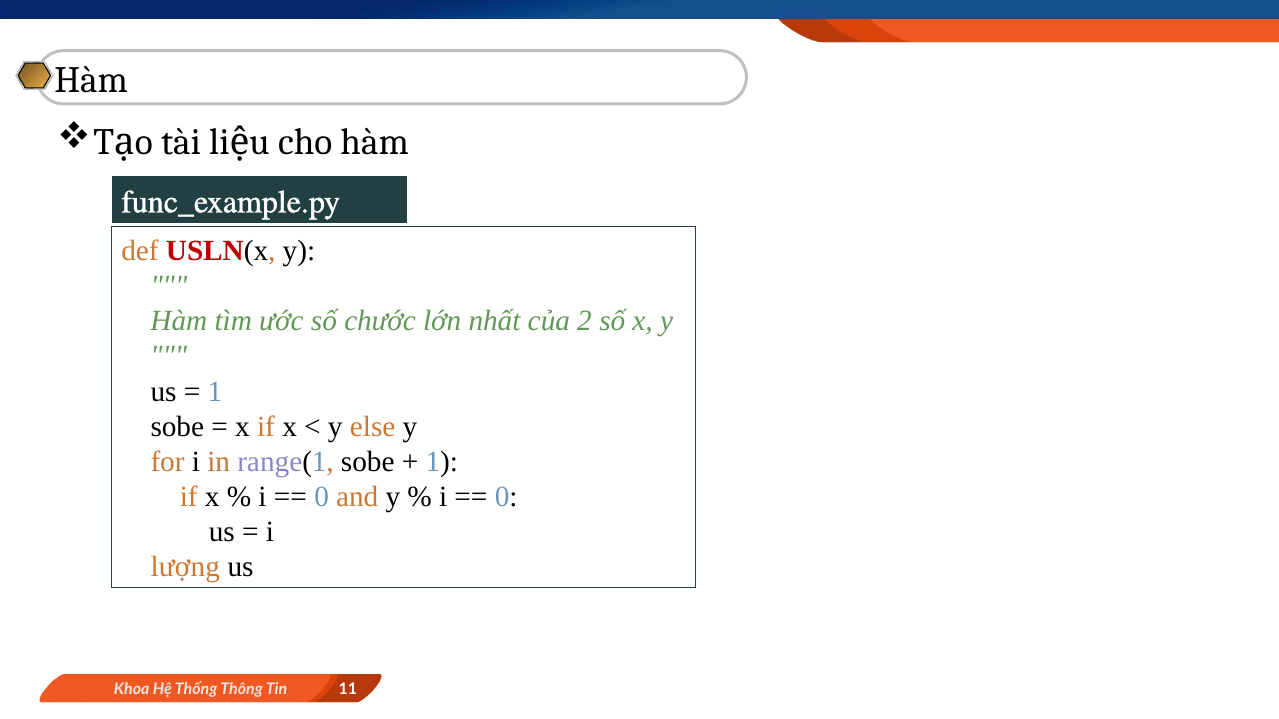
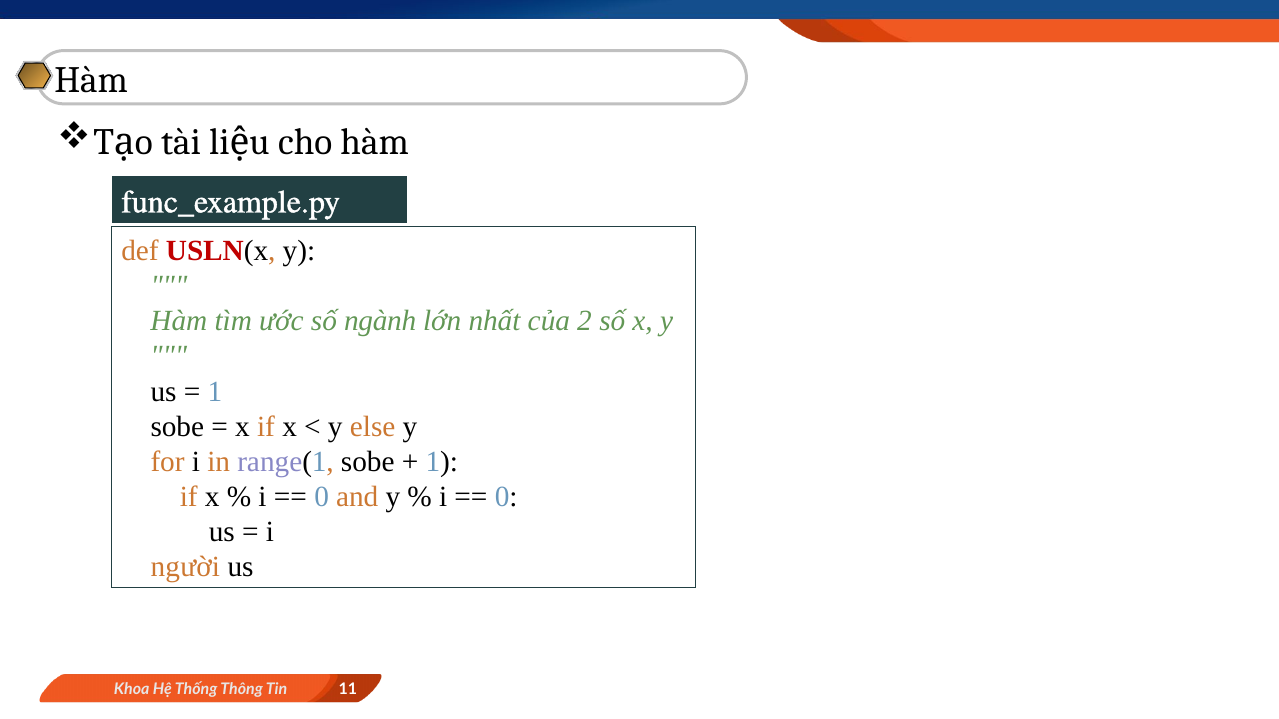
chước: chước -> ngành (380, 321)
lượng: lượng -> người (185, 567)
